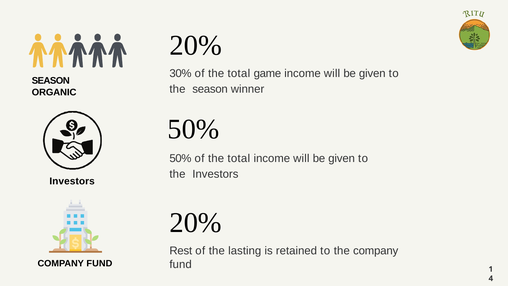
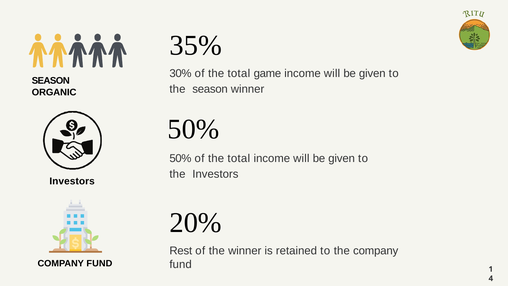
20%: 20% -> 35% (196, 45)
the lasting: lasting -> winner (245, 251)
